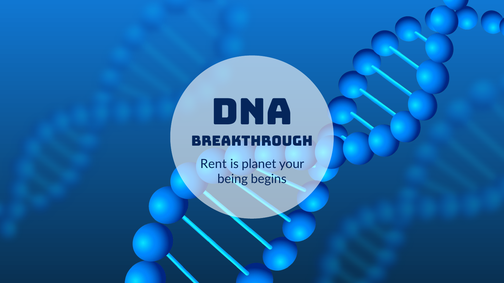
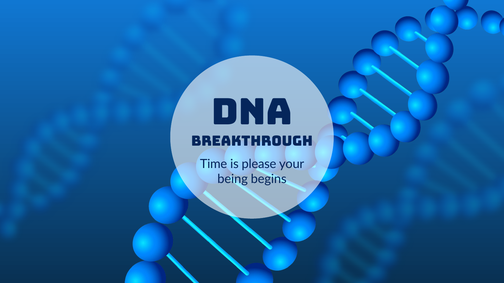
Rent: Rent -> Time (214, 164)
planet: planet -> please (259, 164)
